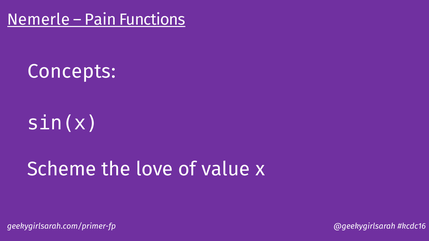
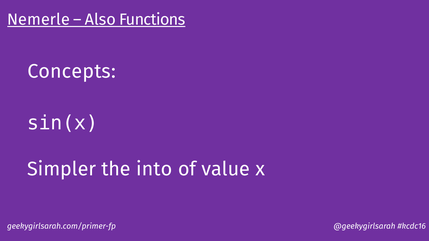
Pain: Pain -> Also (100, 20)
Scheme: Scheme -> Simpler (62, 169)
love: love -> into (154, 169)
